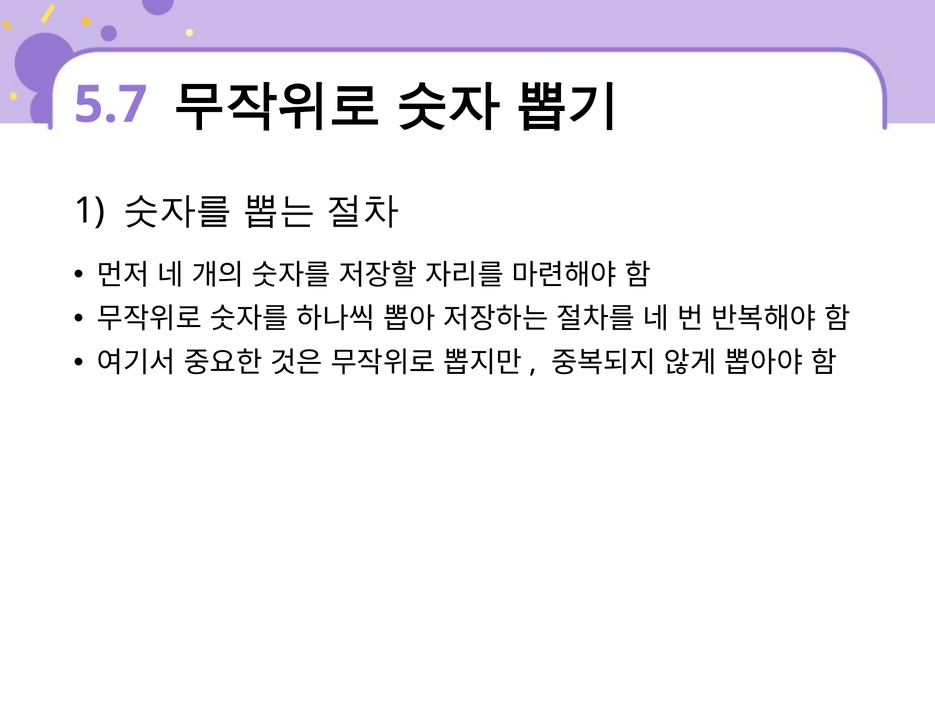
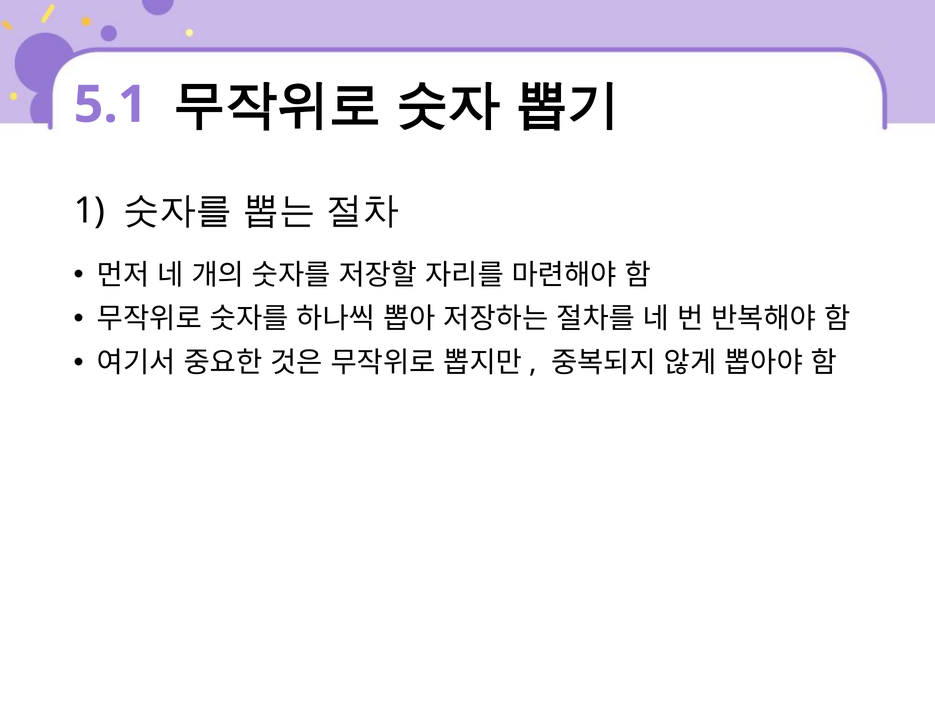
5.7: 5.7 -> 5.1 (111, 105)
